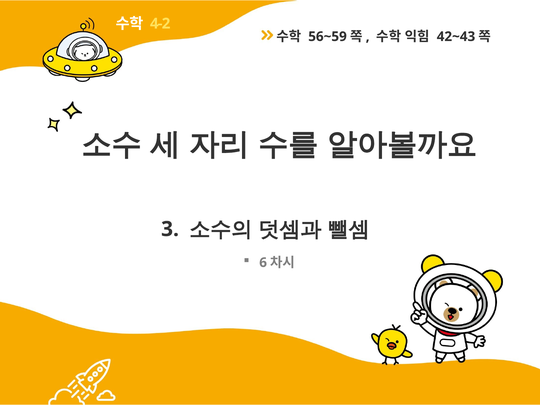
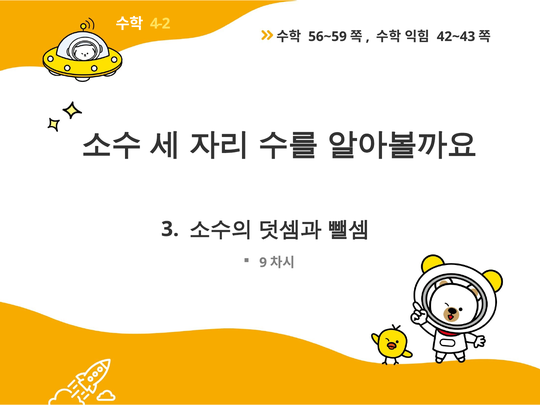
6: 6 -> 9 (263, 263)
